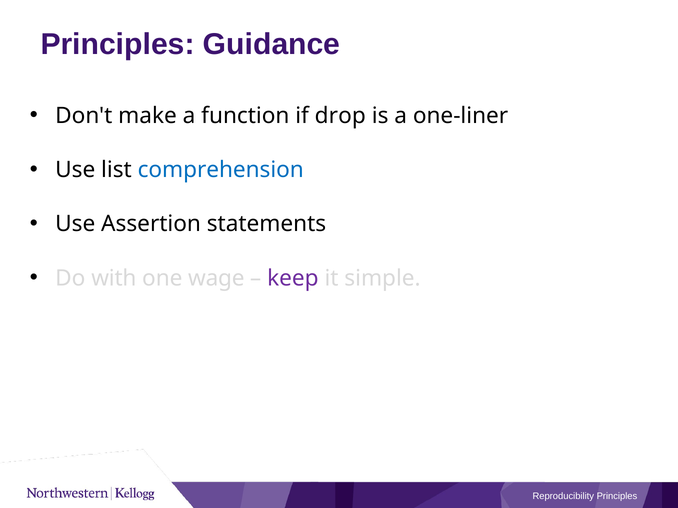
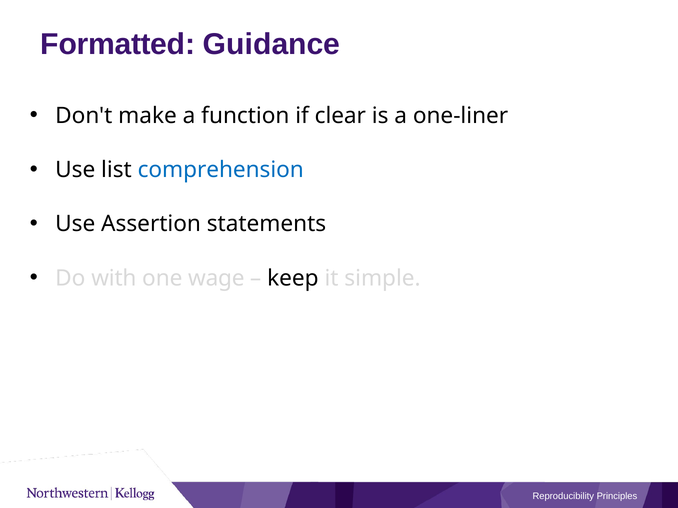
Principles: Principles -> Formatted (118, 44)
drop: drop -> clear (340, 116)
keep colour: purple -> black (293, 279)
